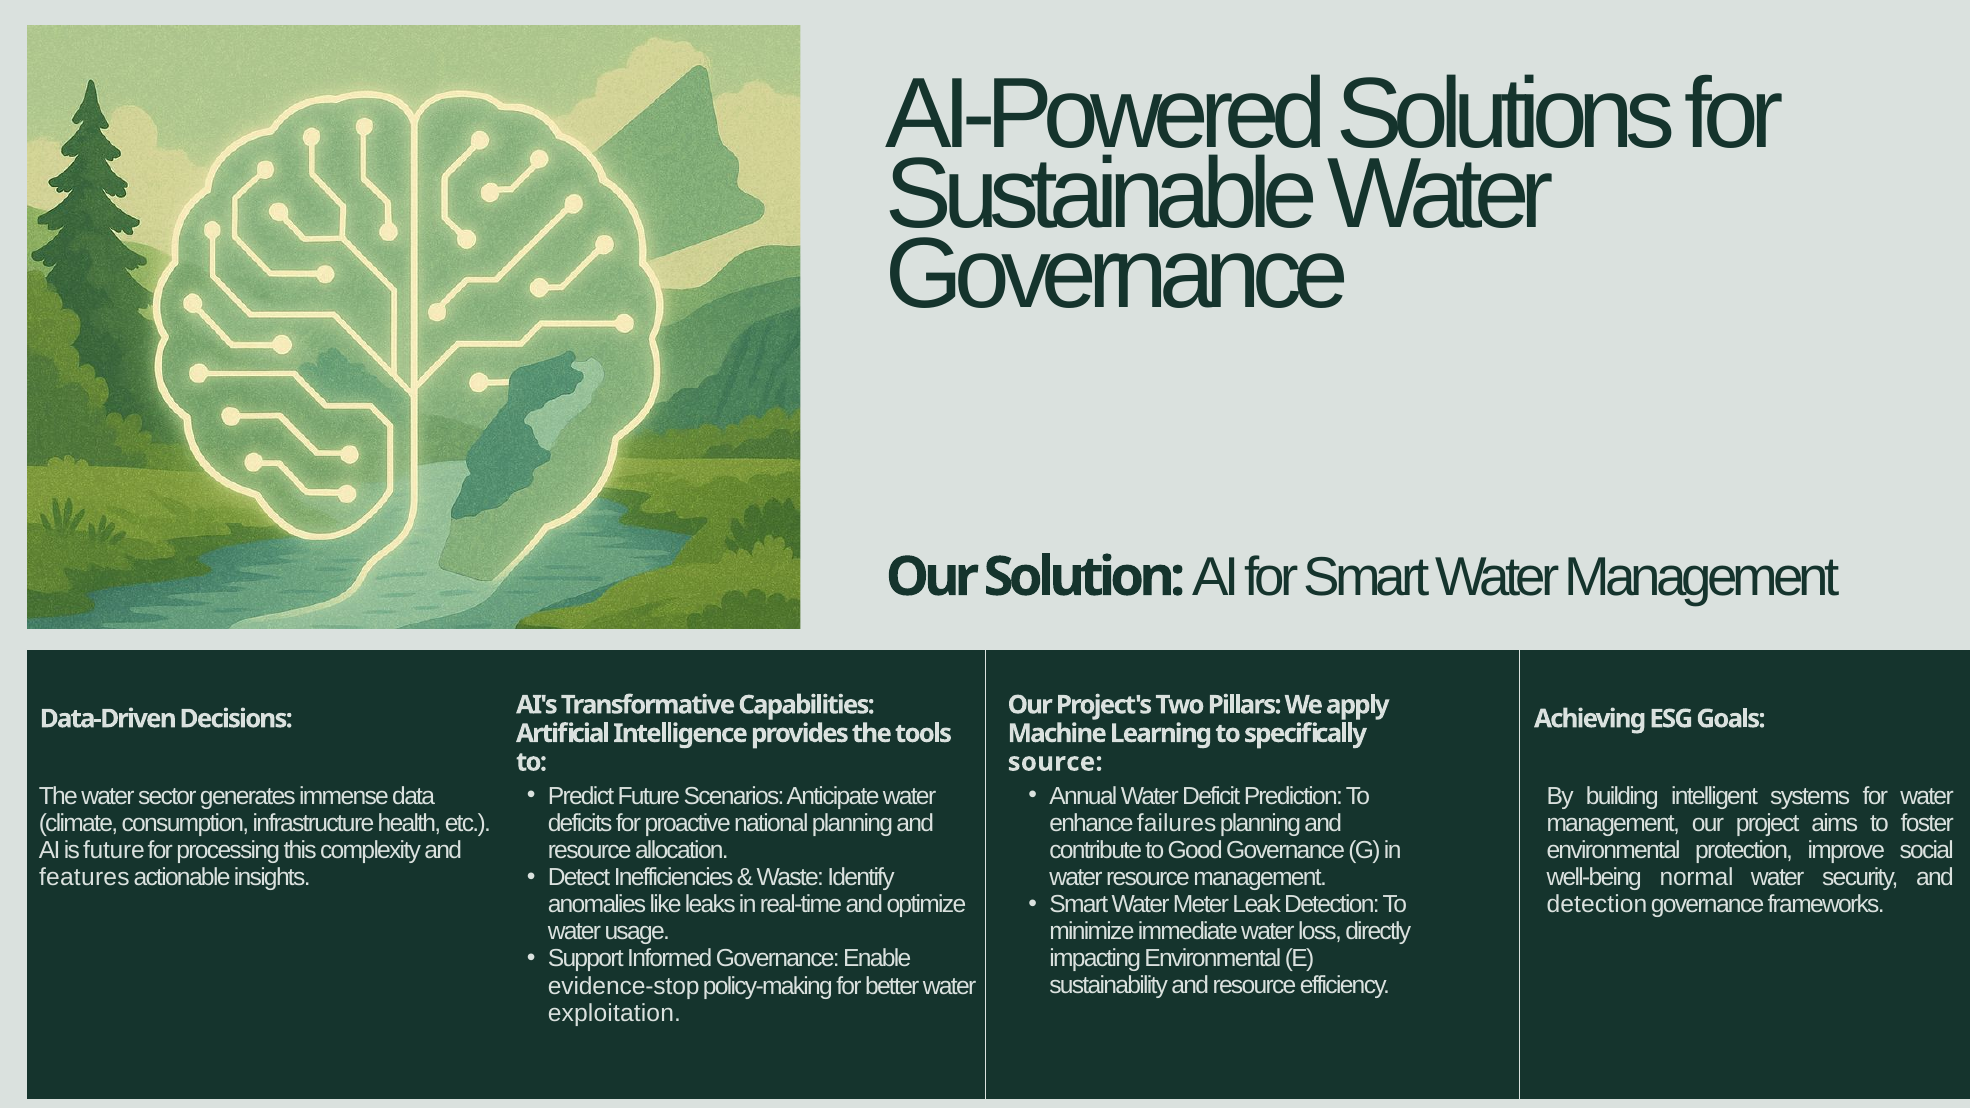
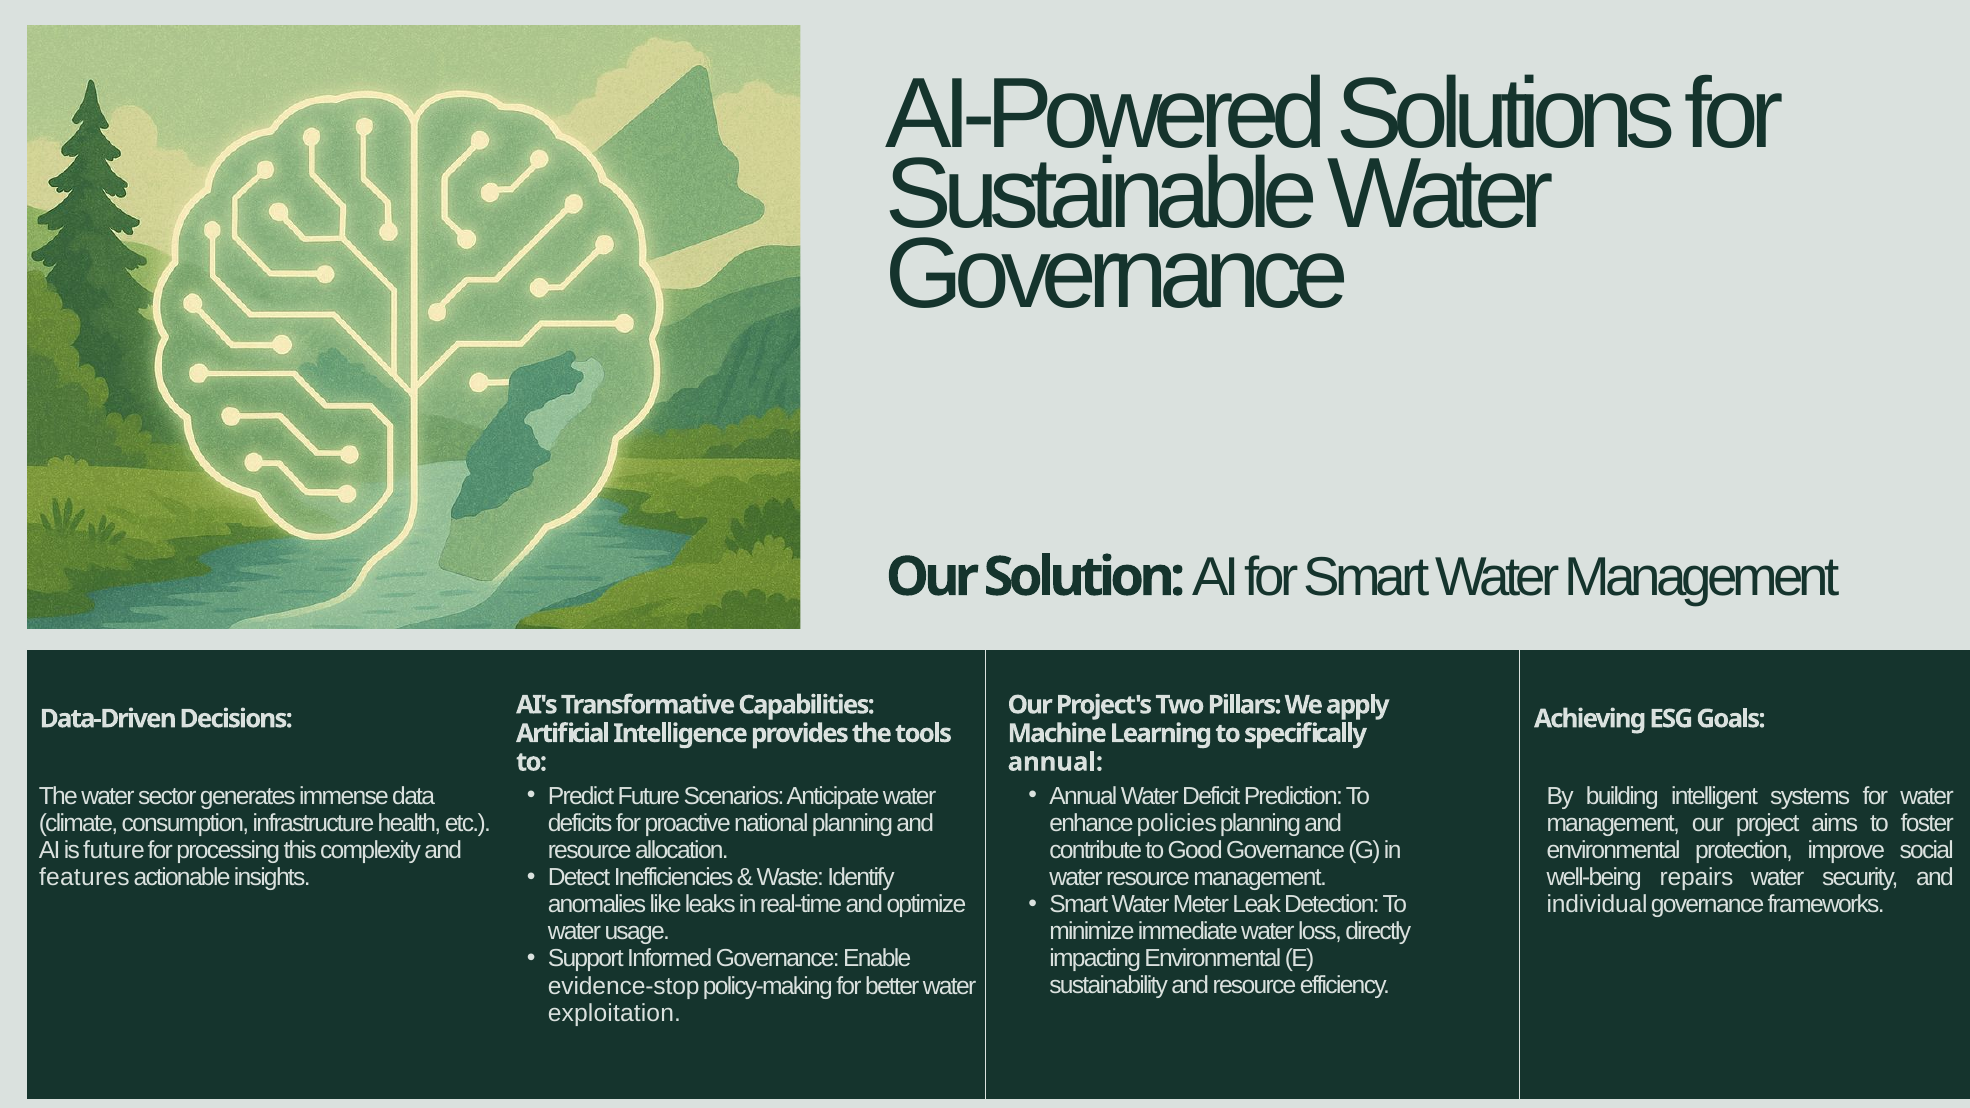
source: source -> annual (1055, 762)
failures: failures -> policies (1177, 823)
normal: normal -> repairs (1697, 877)
detection: detection -> individual (1597, 904)
